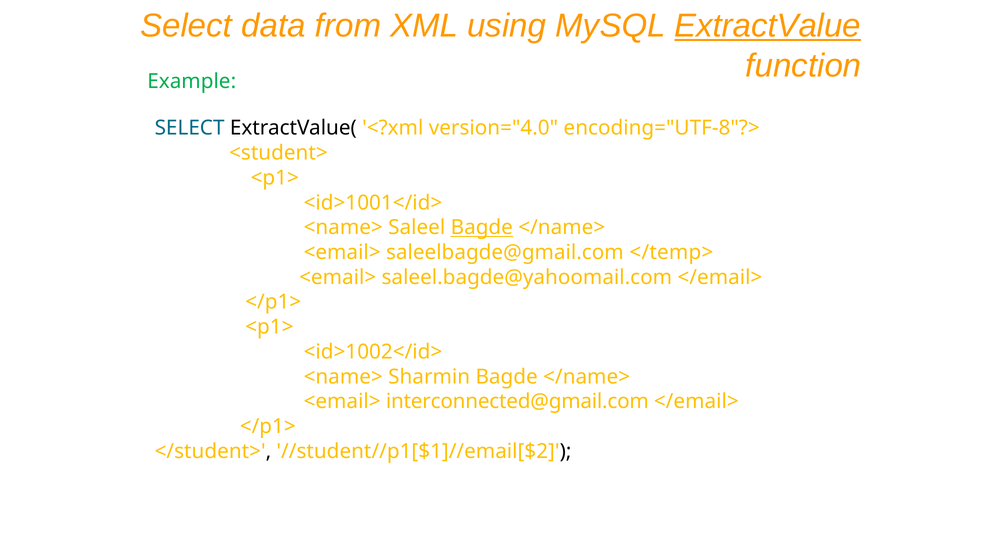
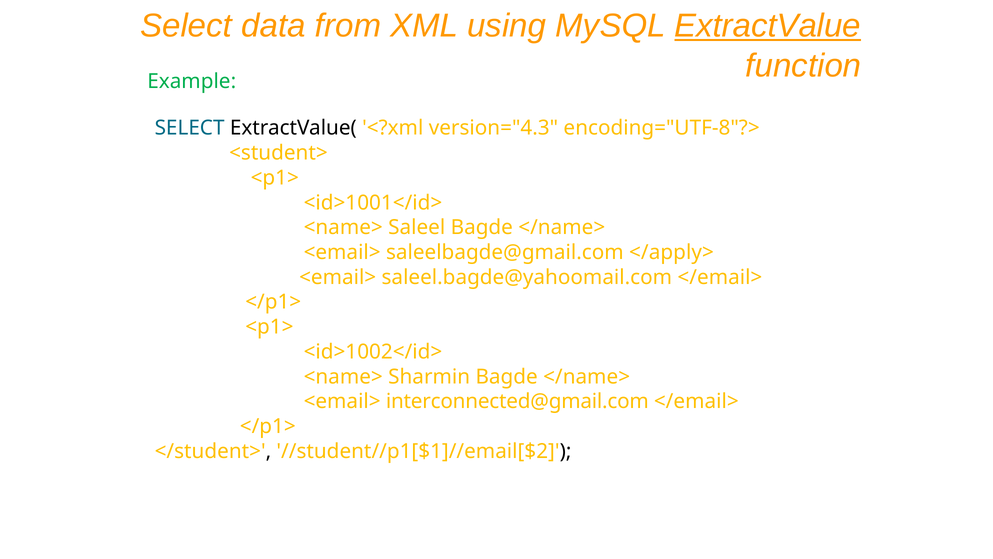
version="4.0: version="4.0 -> version="4.3 (493, 128)
Bagde underline: present -> none (482, 227)
</temp>: </temp> -> </apply> (671, 252)
